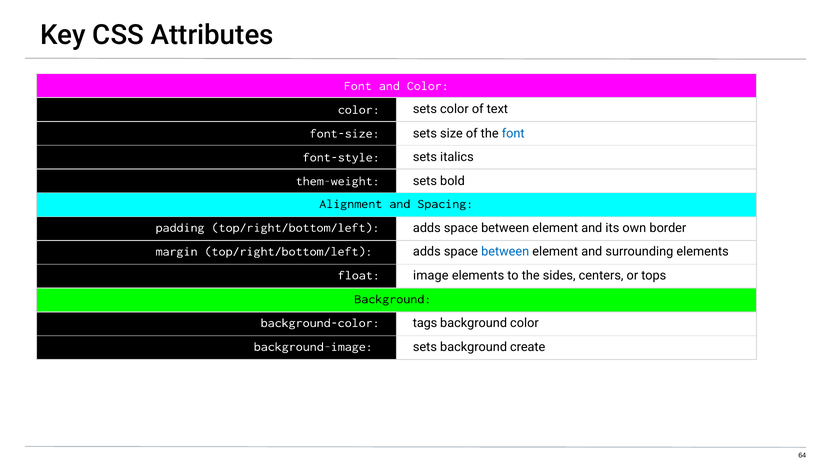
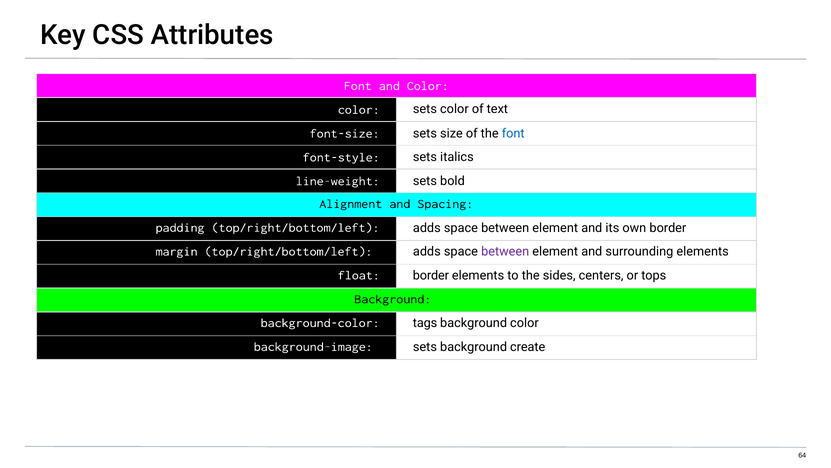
them-weight: them-weight -> line-weight (338, 181)
between colour: blue -> purple (505, 251)
float image: image -> border (431, 275)
